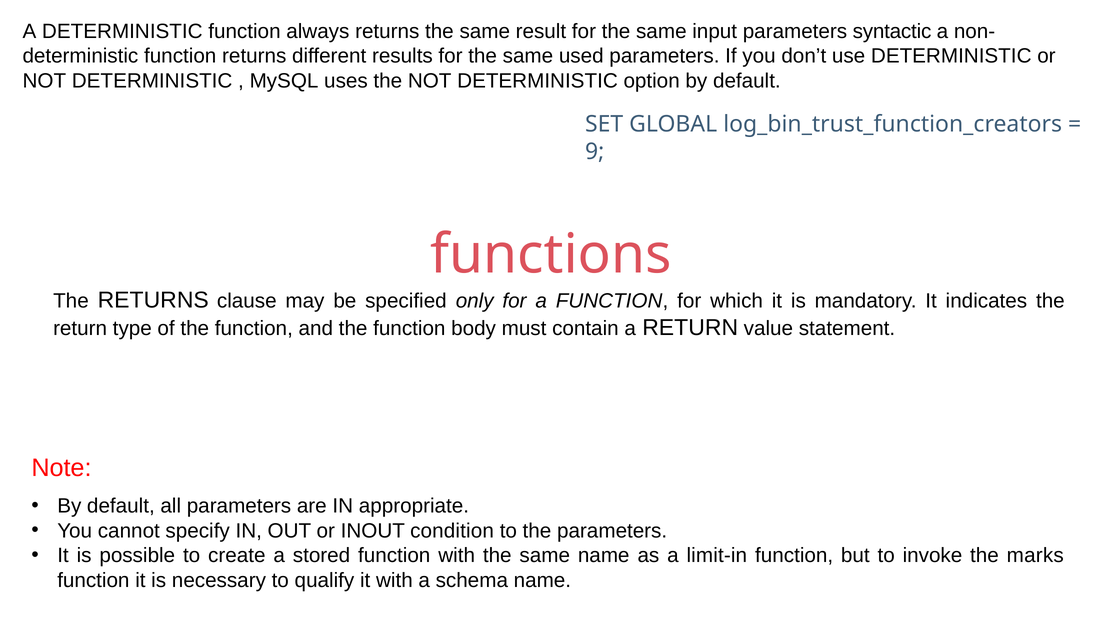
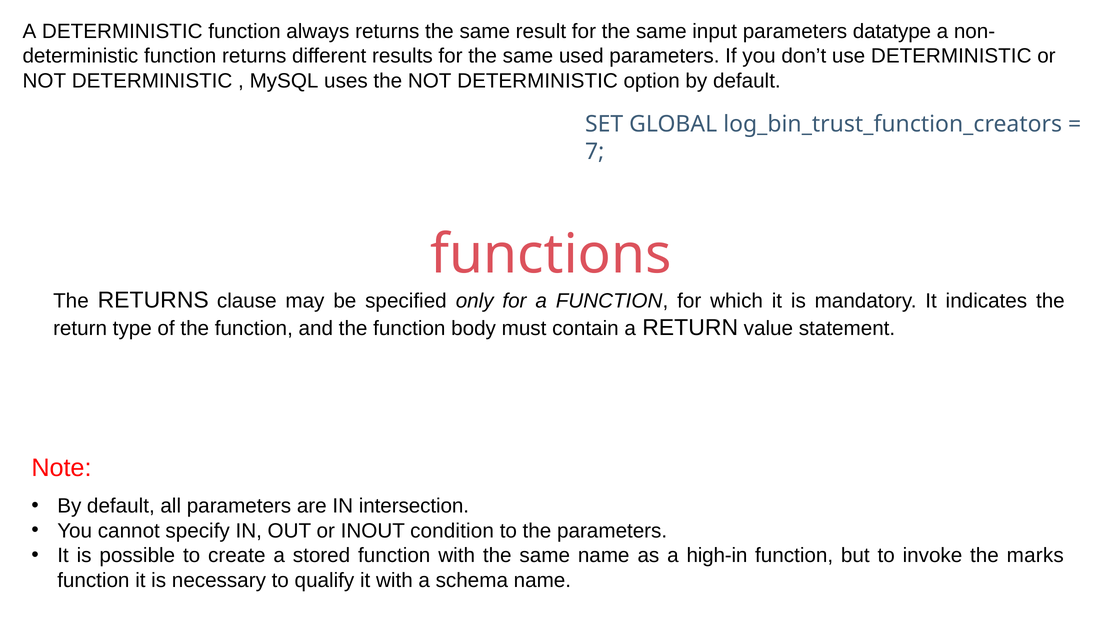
syntactic: syntactic -> datatype (892, 31)
9: 9 -> 7 (595, 152)
appropriate: appropriate -> intersection (414, 506)
limit-in: limit-in -> high-in (717, 555)
